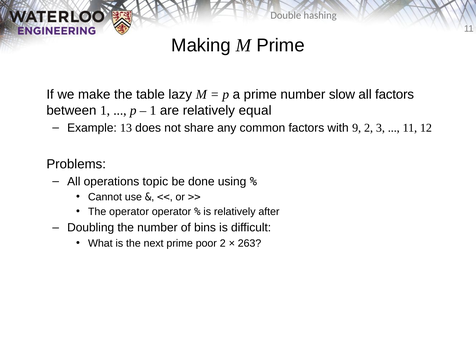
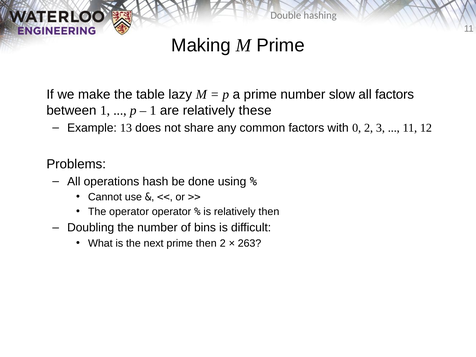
equal: equal -> these (255, 110)
9: 9 -> 0 (357, 128)
topic: topic -> hash (155, 181)
relatively after: after -> then (269, 212)
prime poor: poor -> then (206, 243)
